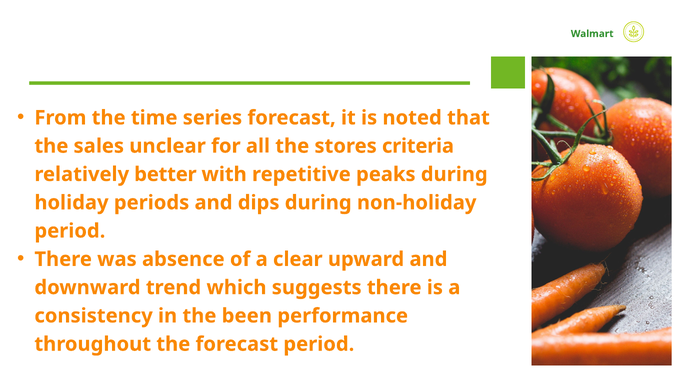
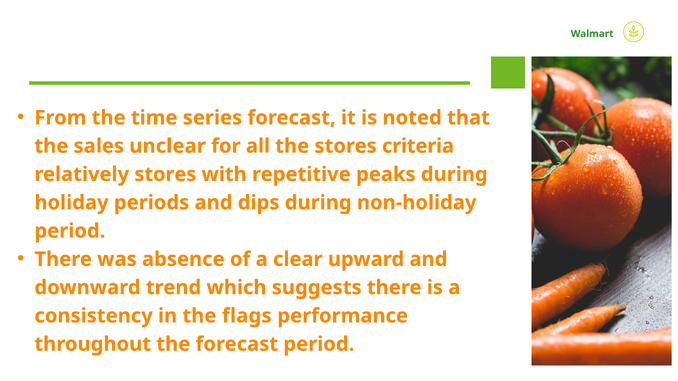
relatively better: better -> stores (165, 175)
been: been -> flags (247, 316)
